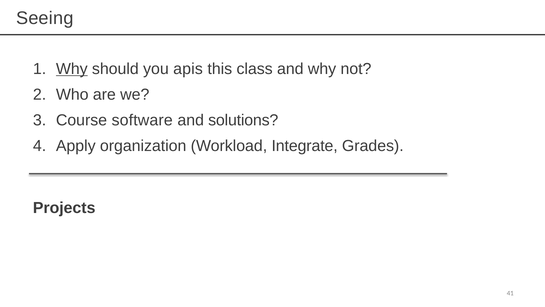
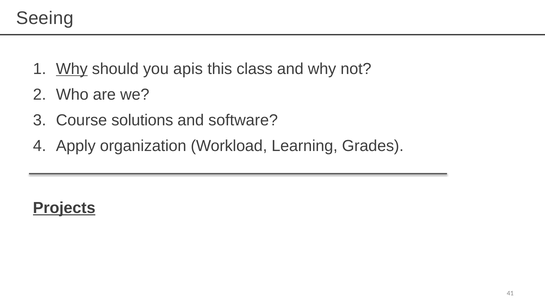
software: software -> solutions (142, 120)
solutions: solutions -> software (243, 120)
Integrate: Integrate -> Learning (305, 146)
Projects underline: none -> present (64, 208)
